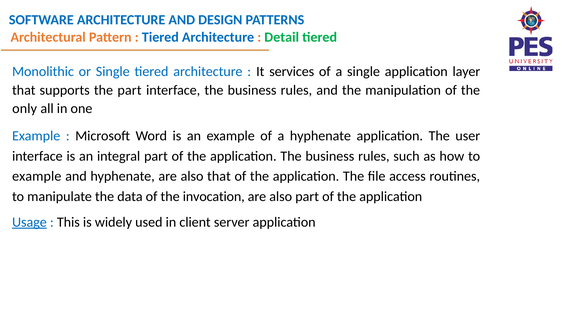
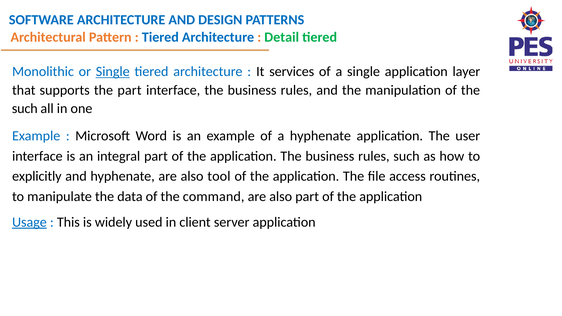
Single underline: none -> present (113, 72)
only: only -> such (25, 109)
example: example -> explicitly (37, 176)
also that: that -> tool (219, 176)
invocation: invocation -> command (214, 197)
